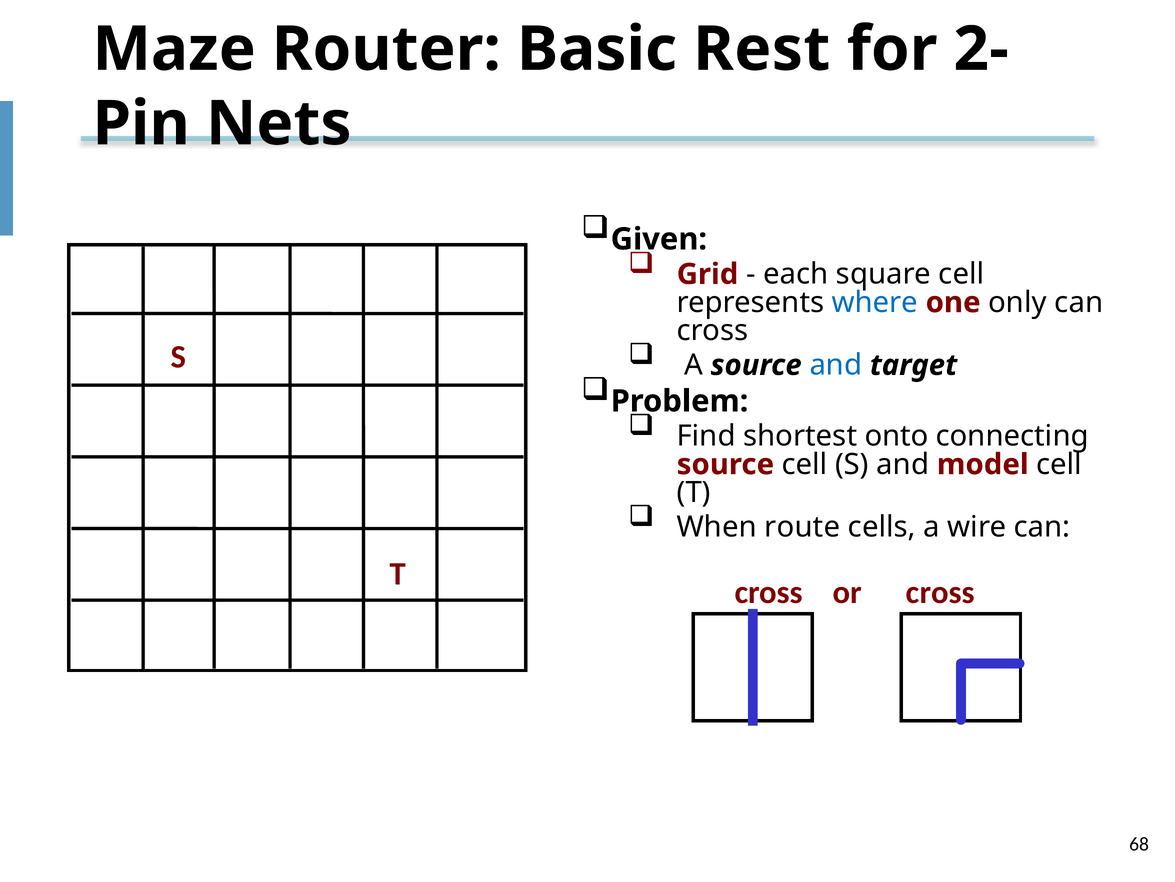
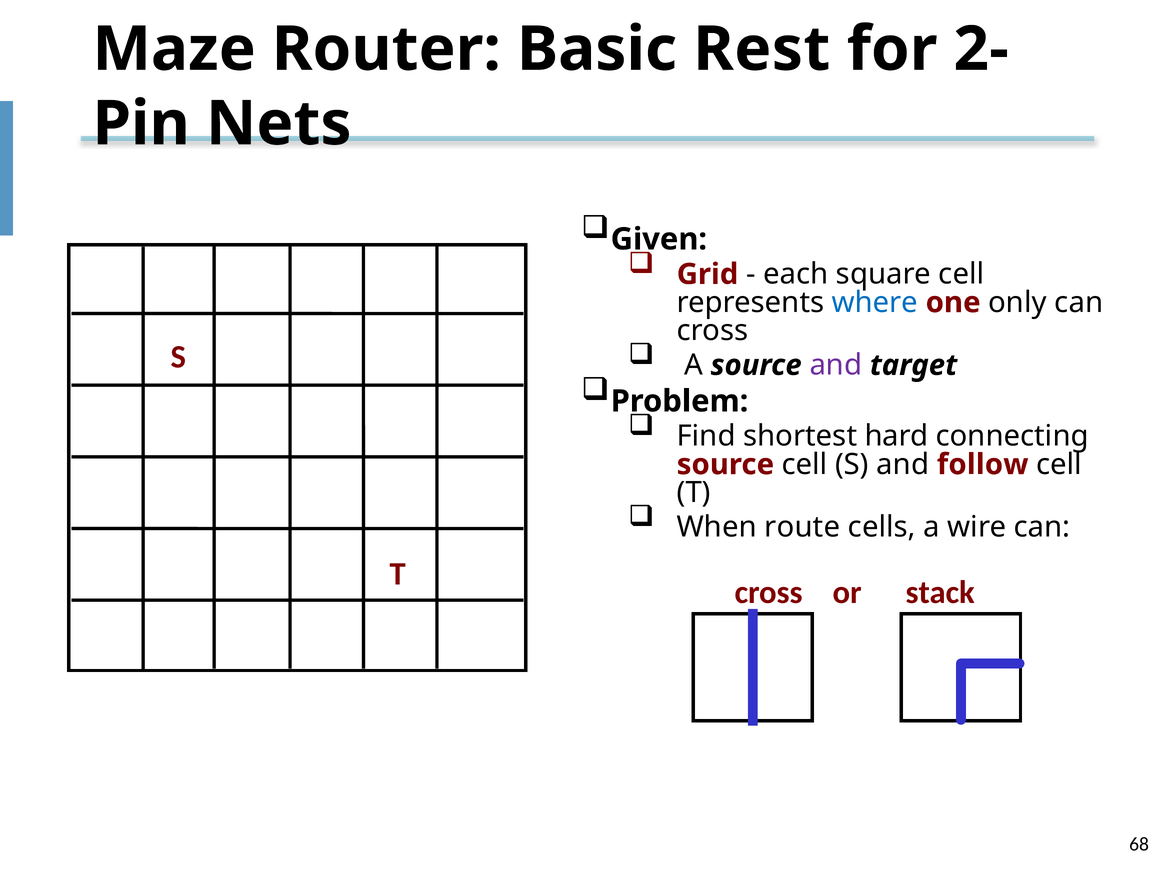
and colour: blue -> purple (836, 365)
onto: onto -> hard (897, 436)
model: model -> follow (983, 464)
or cross: cross -> stack (940, 592)
